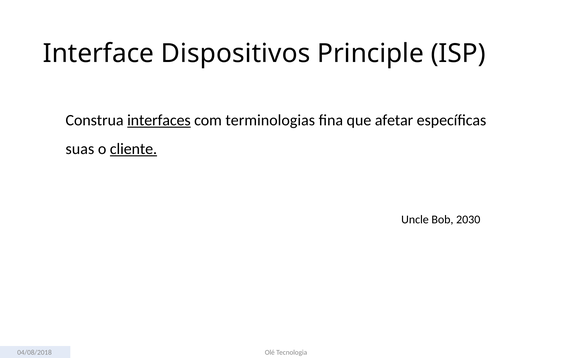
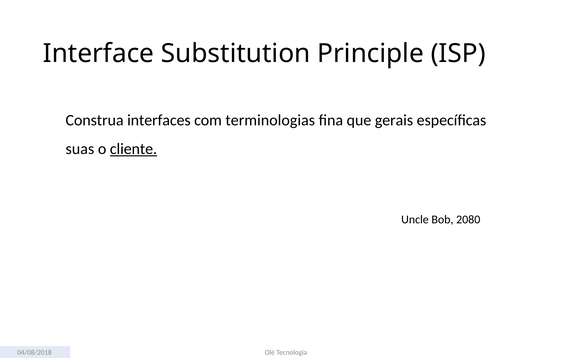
Dispositivos: Dispositivos -> Substitution (236, 53)
interfaces underline: present -> none (159, 120)
afetar: afetar -> gerais (394, 120)
2030: 2030 -> 2080 (468, 219)
